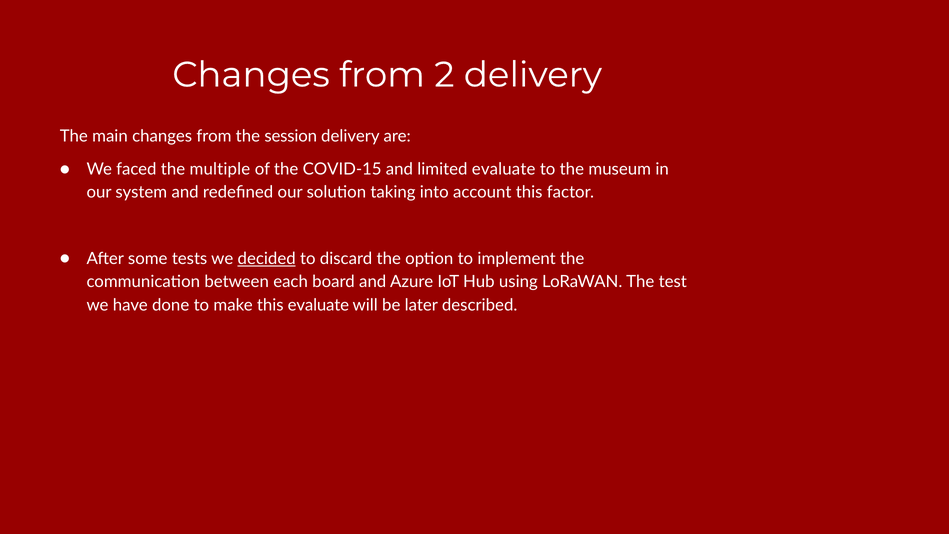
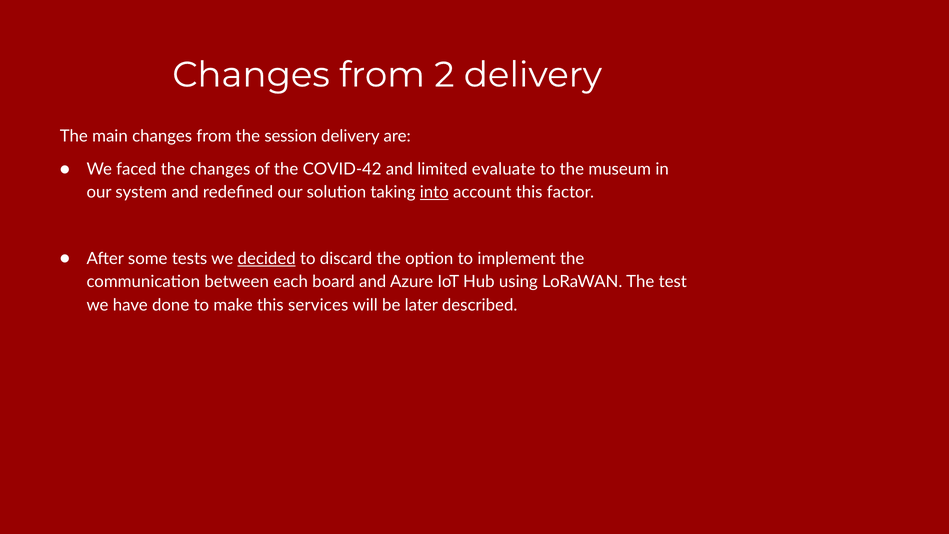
the multiple: multiple -> changes (220, 169)
COVID-15: COVID-15 -> COVID-42 (342, 169)
into underline: none -> present (434, 192)
this evaluate: evaluate -> services (318, 305)
